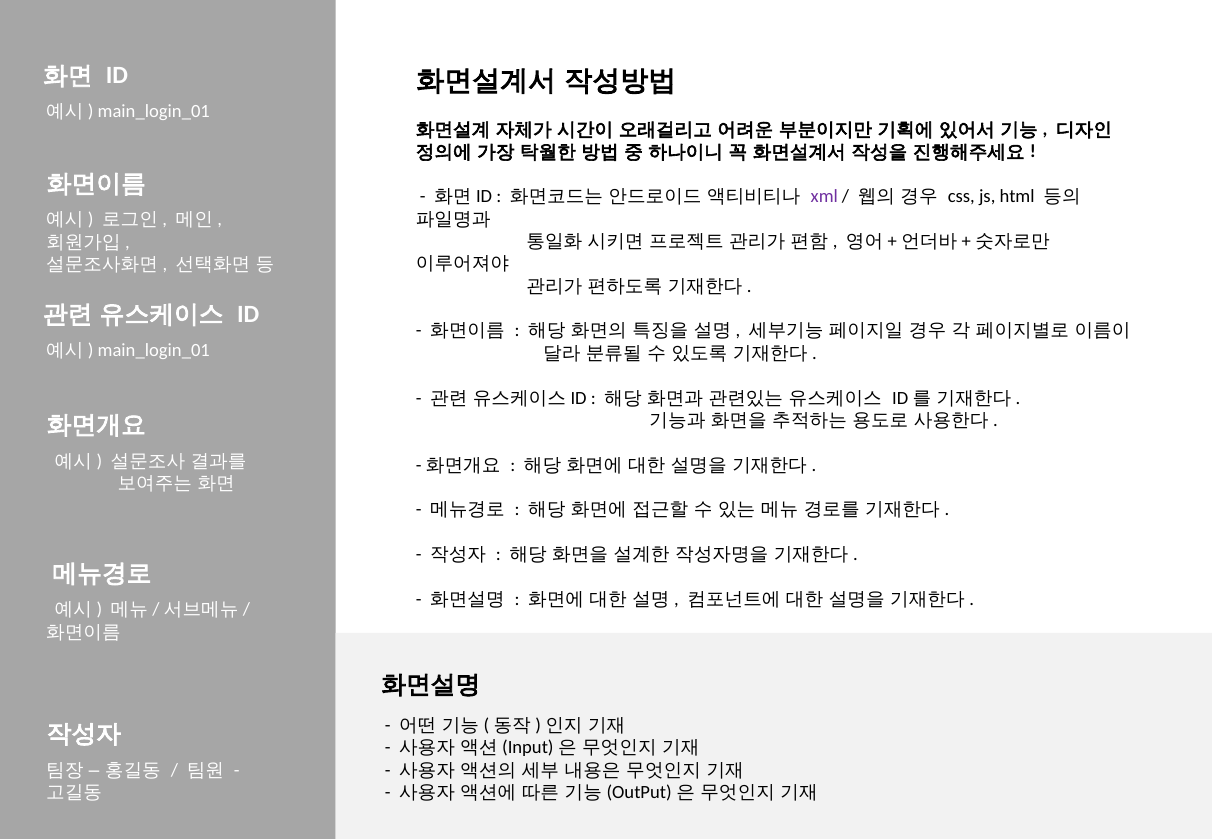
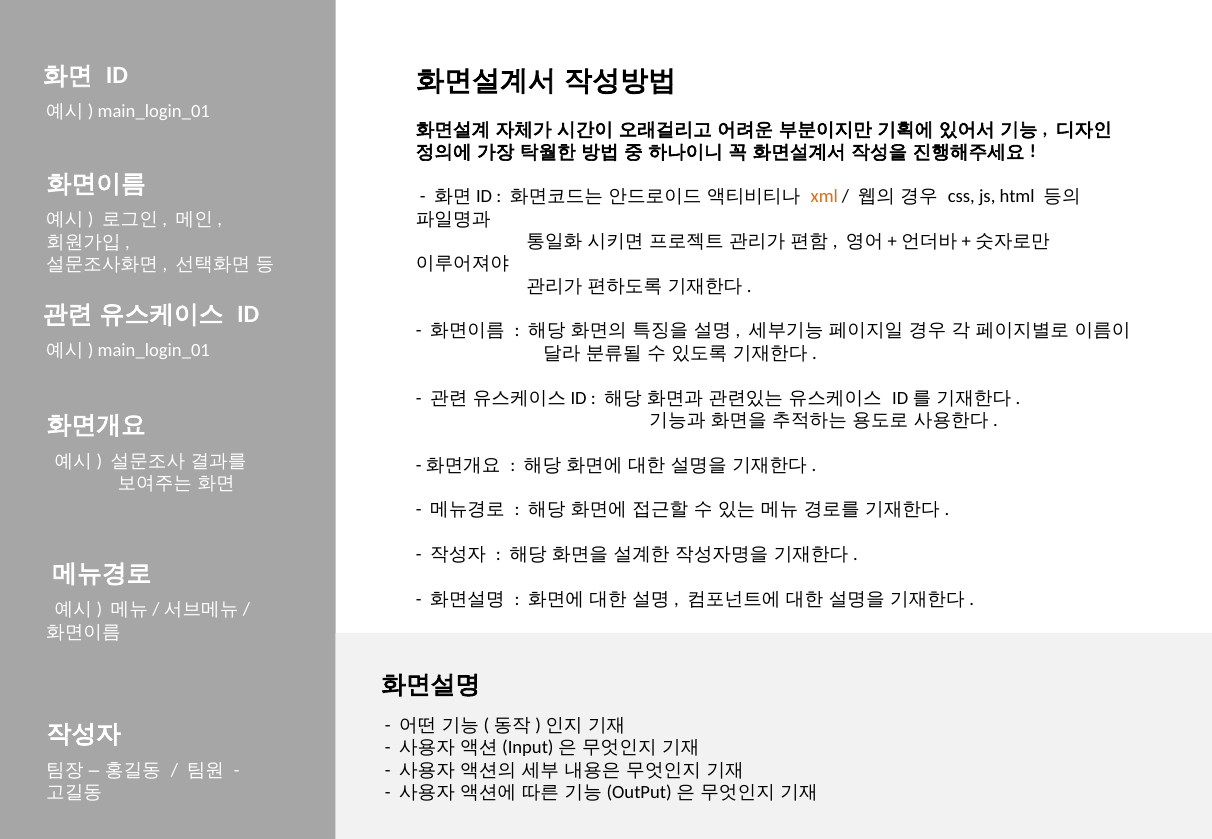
xml colour: purple -> orange (824, 197)
